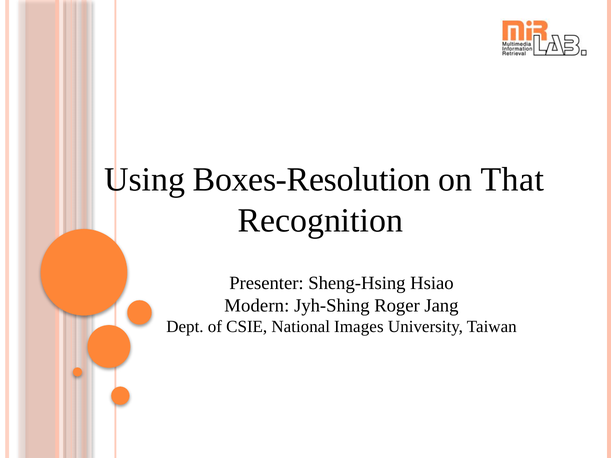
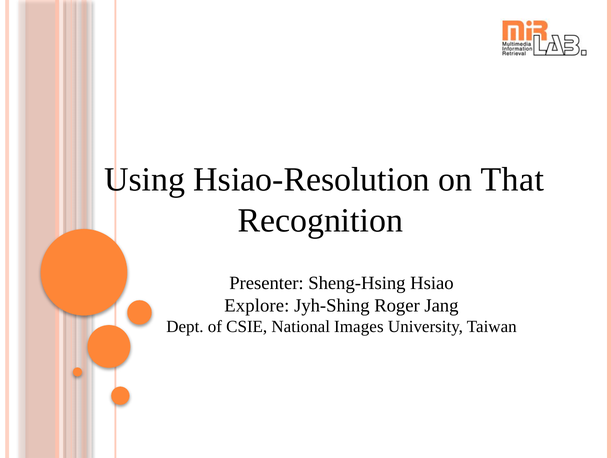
Boxes-Resolution: Boxes-Resolution -> Hsiao-Resolution (312, 180)
Modern: Modern -> Explore (257, 306)
